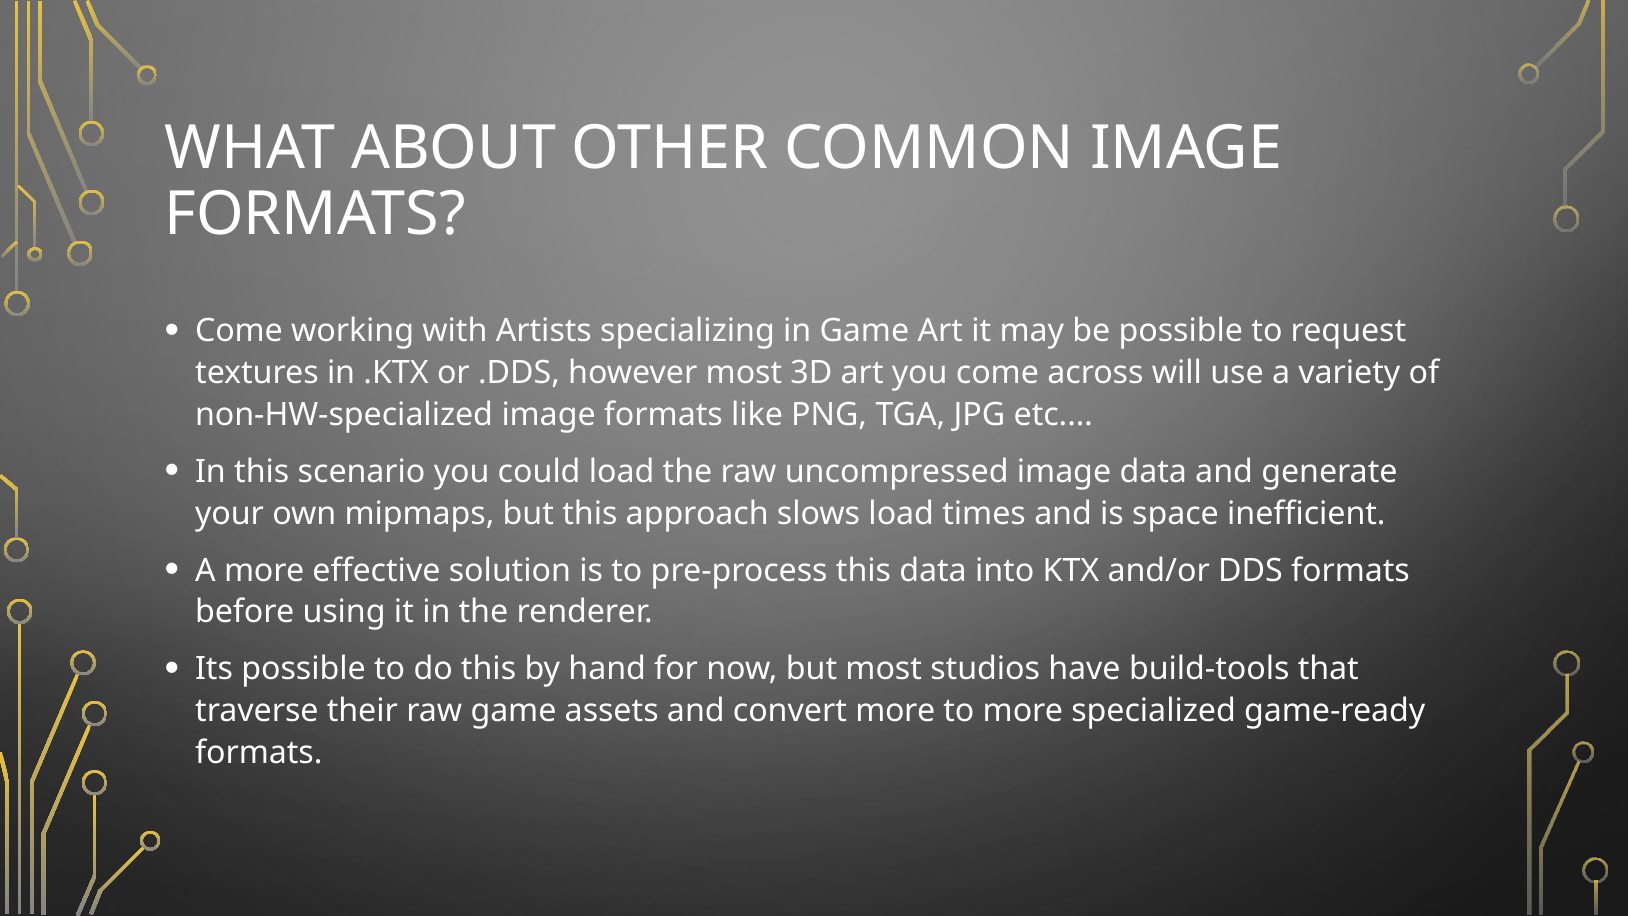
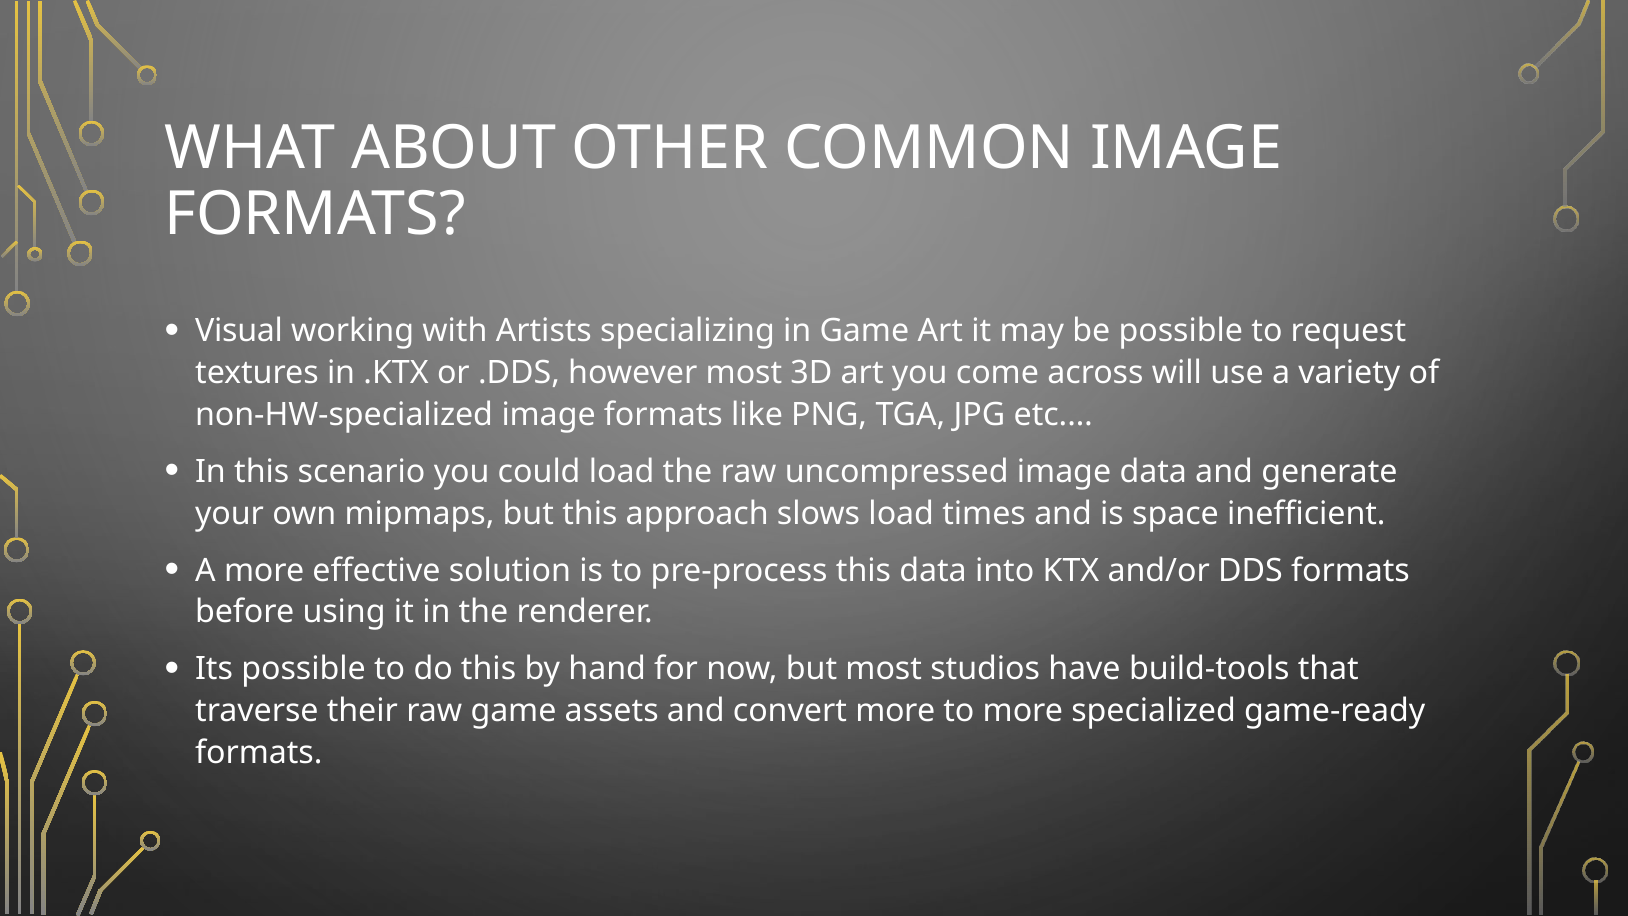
Come: Come -> Visual (239, 331)
